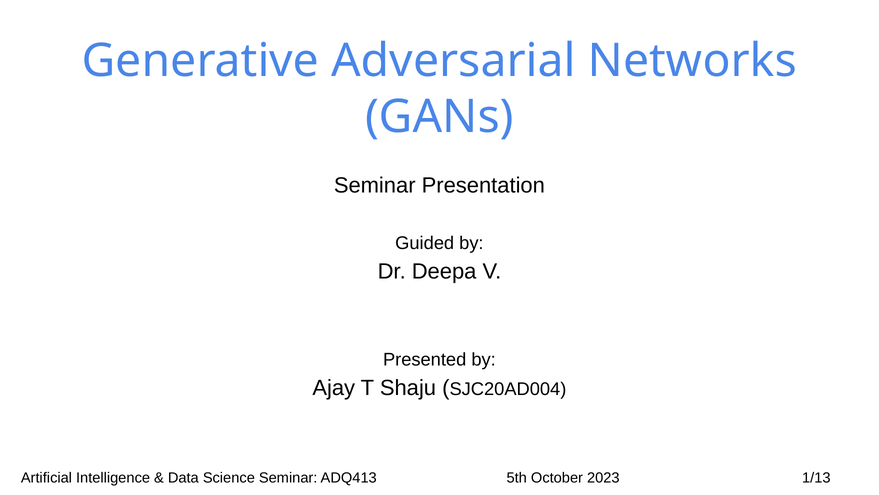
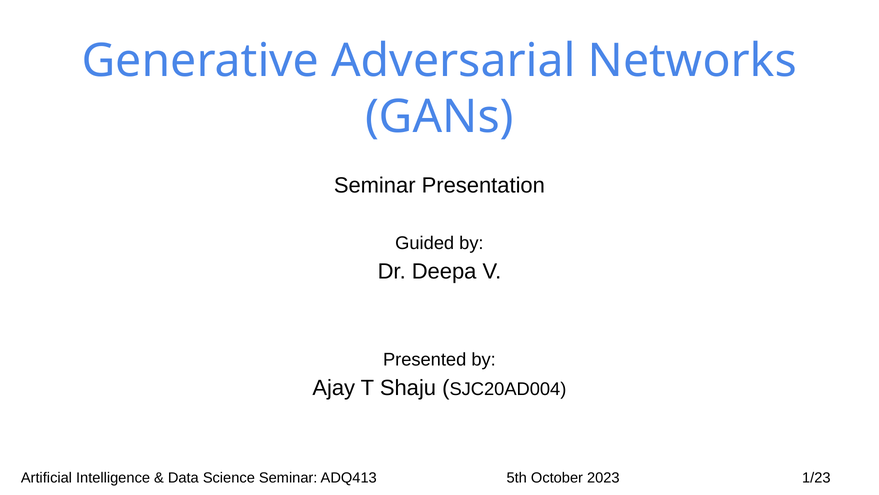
1/13: 1/13 -> 1/23 (816, 477)
